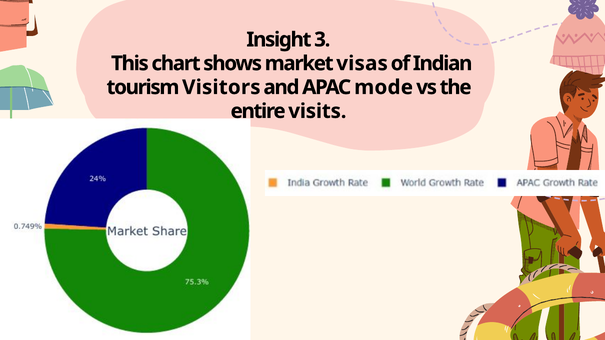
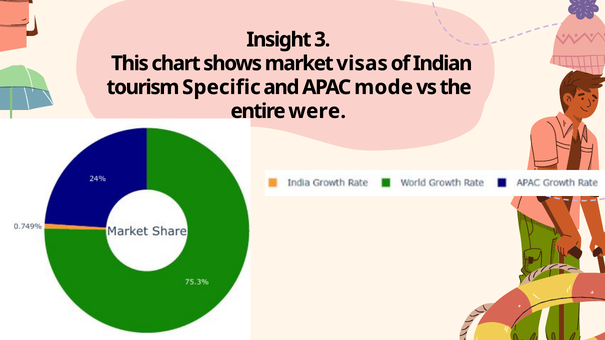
Visitors: Visitors -> Specific (221, 87)
visits: visits -> were (317, 111)
